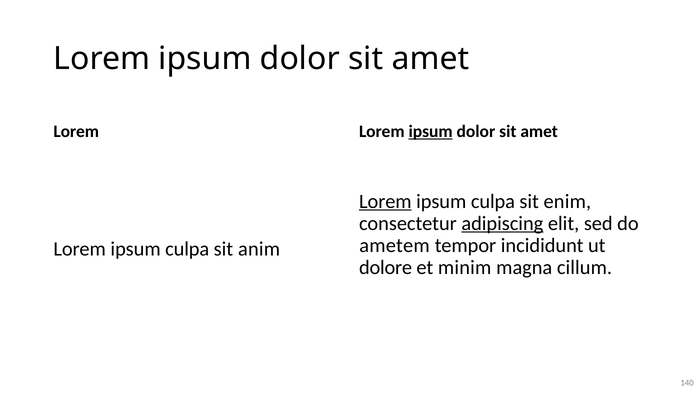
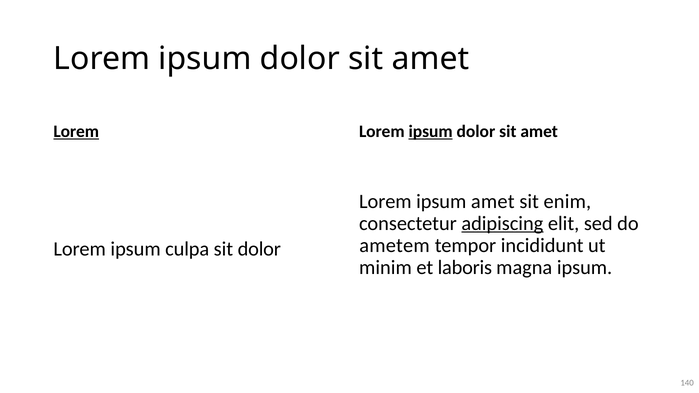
Lorem underline: none -> present (76, 131)
Lorem underline: present -> none (385, 201)
culpa: culpa -> amet (493, 201)
sit anim: anim -> dolor (259, 249)
dolore: dolore -> minim (385, 268)
minim: minim -> laboris (465, 268)
magna cillum: cillum -> ipsum (585, 268)
